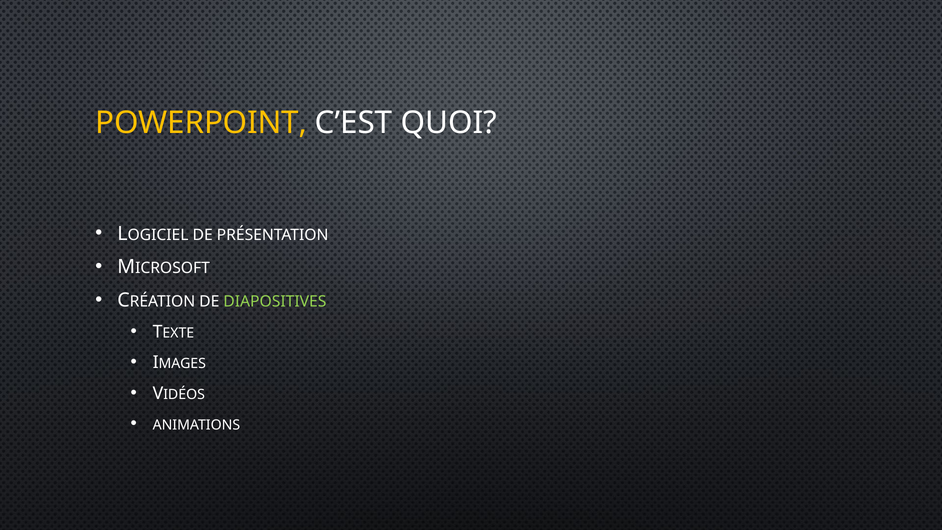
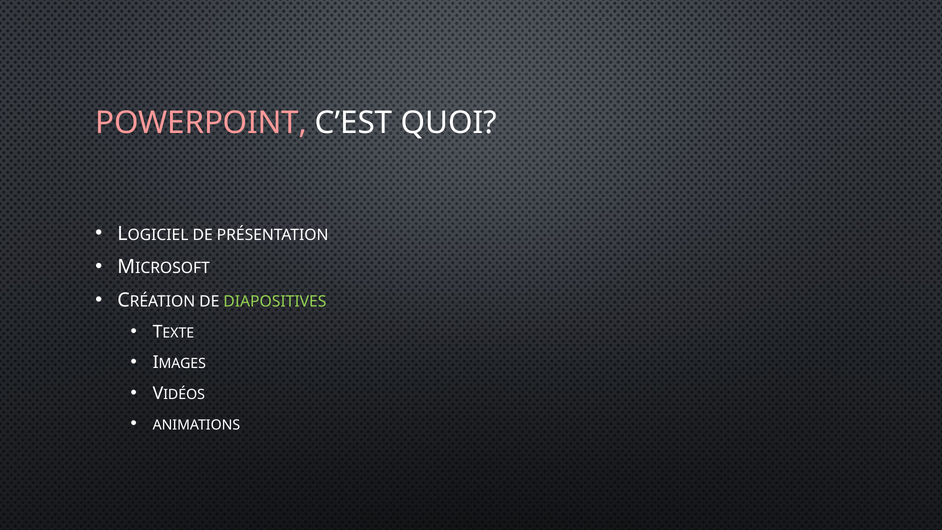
POWERPOINT colour: yellow -> pink (201, 123)
